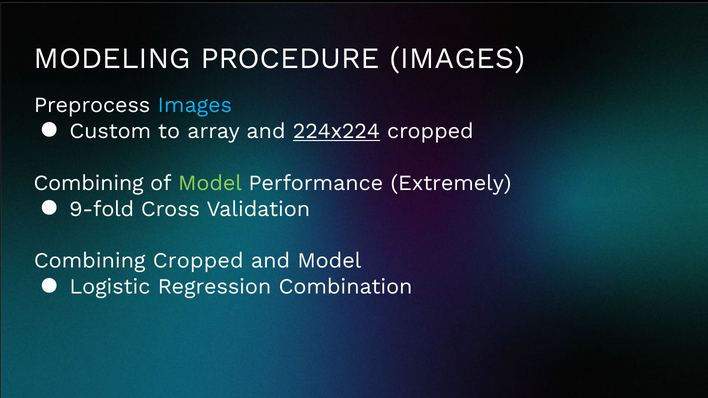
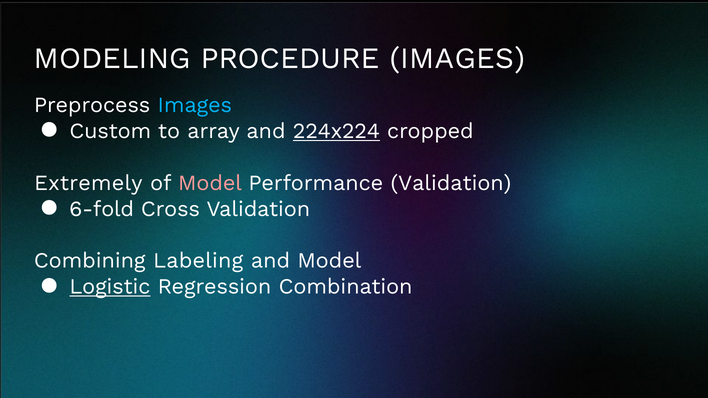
Combining: Combining -> Extremely (88, 183)
Model colour: light green -> pink (210, 183)
Performance Extremely: Extremely -> Validation (451, 183)
9-fold: 9-fold -> 6-fold (102, 209)
Combining Cropped: Cropped -> Labeling (198, 261)
Logistic underline: none -> present (110, 287)
